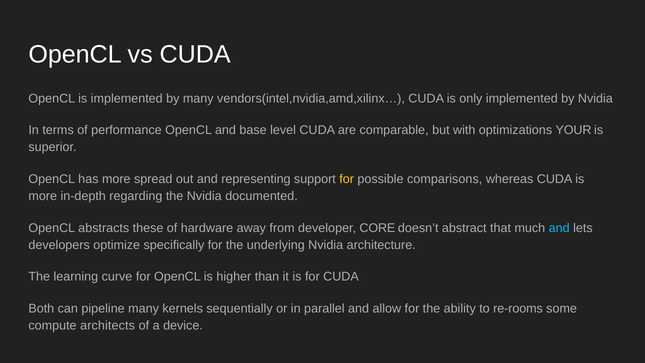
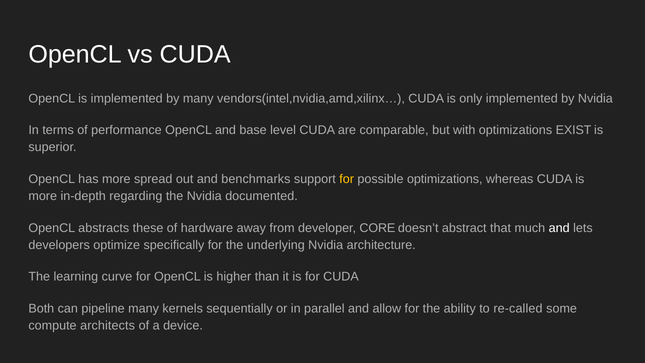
YOUR: YOUR -> EXIST (574, 130)
representing: representing -> benchmarks (256, 179)
possible comparisons: comparisons -> optimizations (445, 179)
and colour: light blue -> white (559, 228)
re-rooms: re-rooms -> re-called (518, 308)
